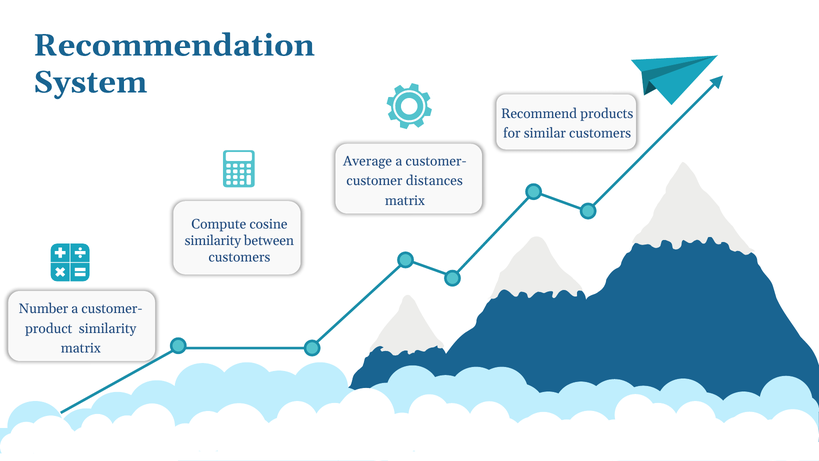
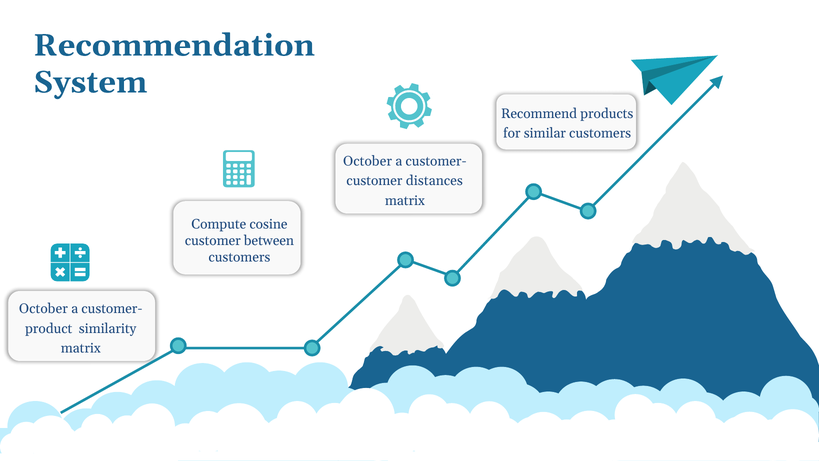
Average: Average -> October (368, 161)
similarity: similarity -> customer (213, 240)
Number: Number -> October (43, 309)
